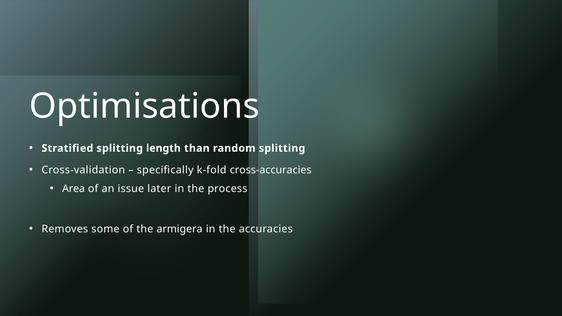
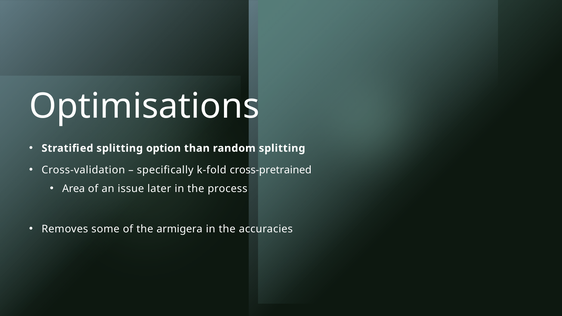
length: length -> option (163, 148)
cross-accuracies: cross-accuracies -> cross-pretrained (271, 170)
